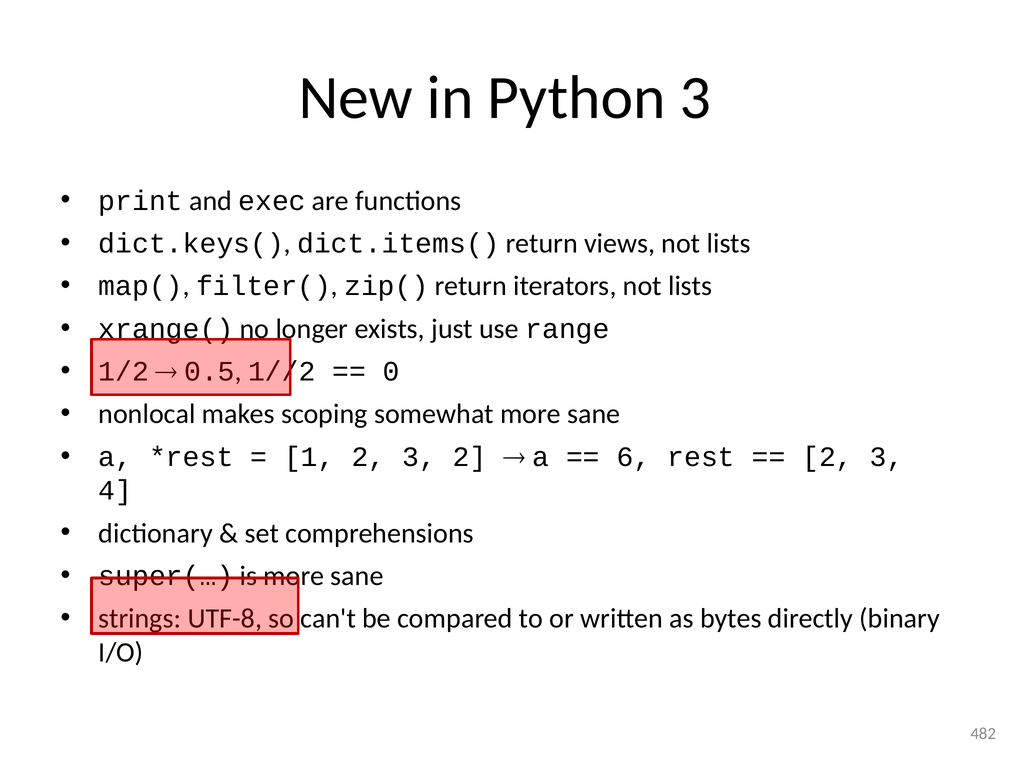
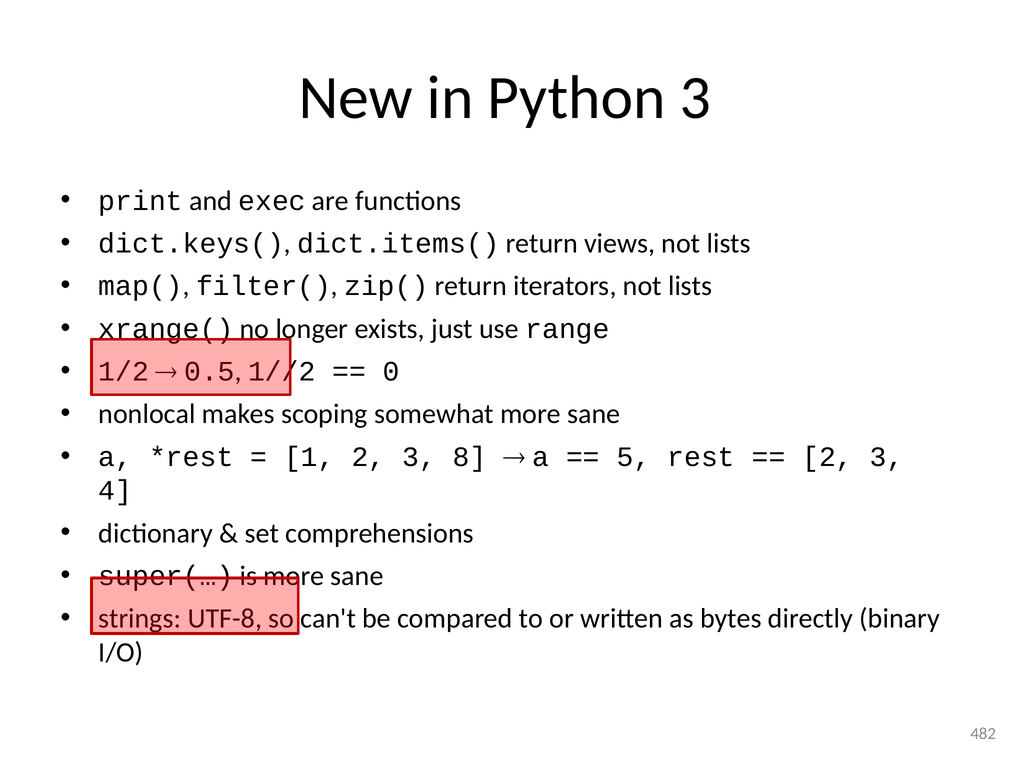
3 2: 2 -> 8 (470, 457)
6: 6 -> 5 (634, 457)
